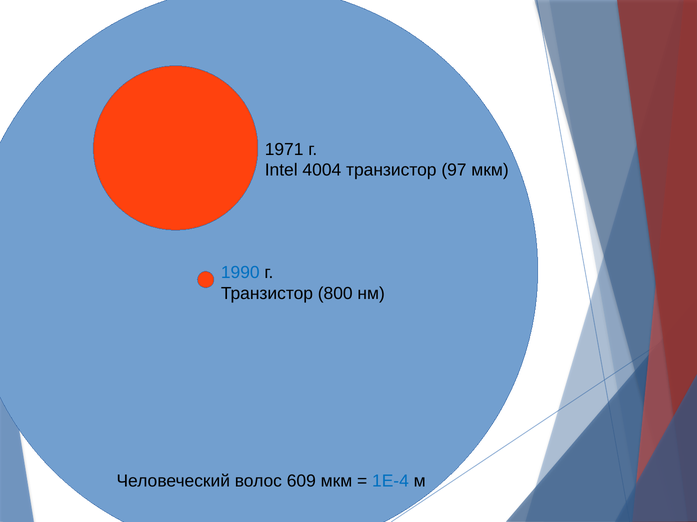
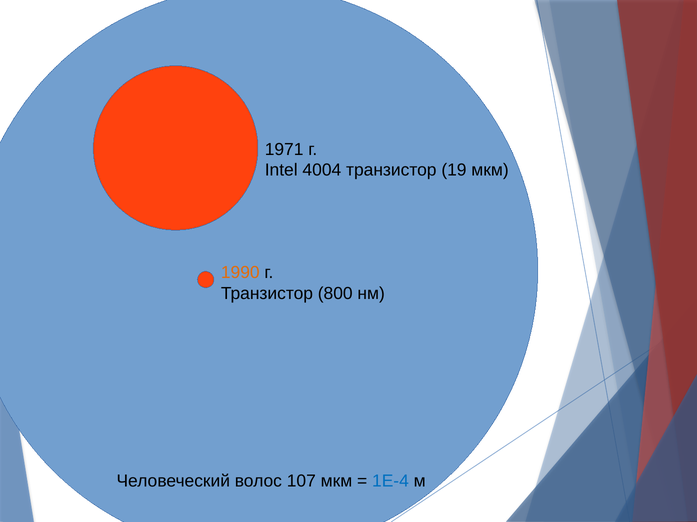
97: 97 -> 19 (454, 170)
1990 colour: blue -> orange (240, 273)
609: 609 -> 107 (301, 482)
